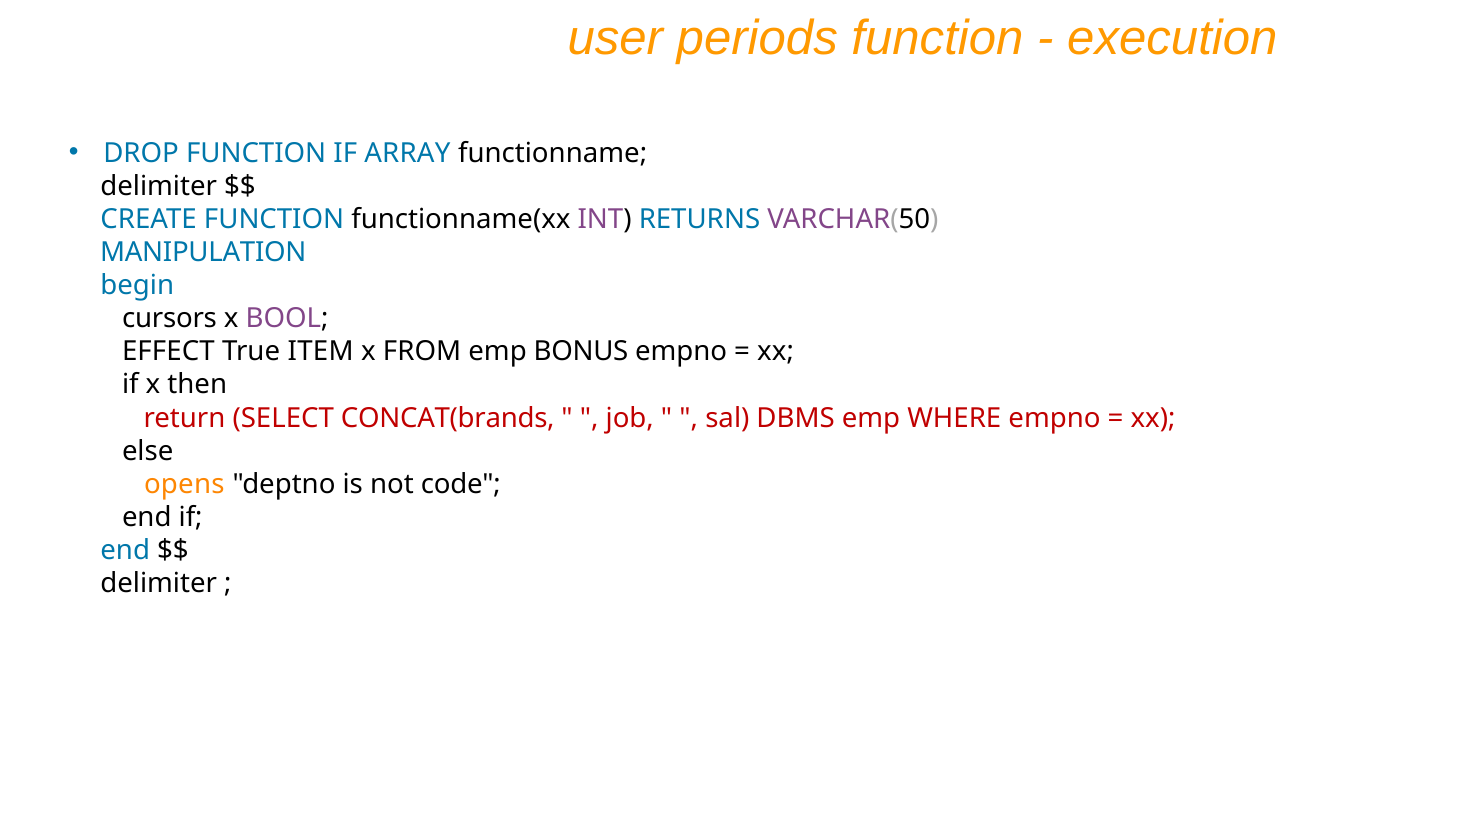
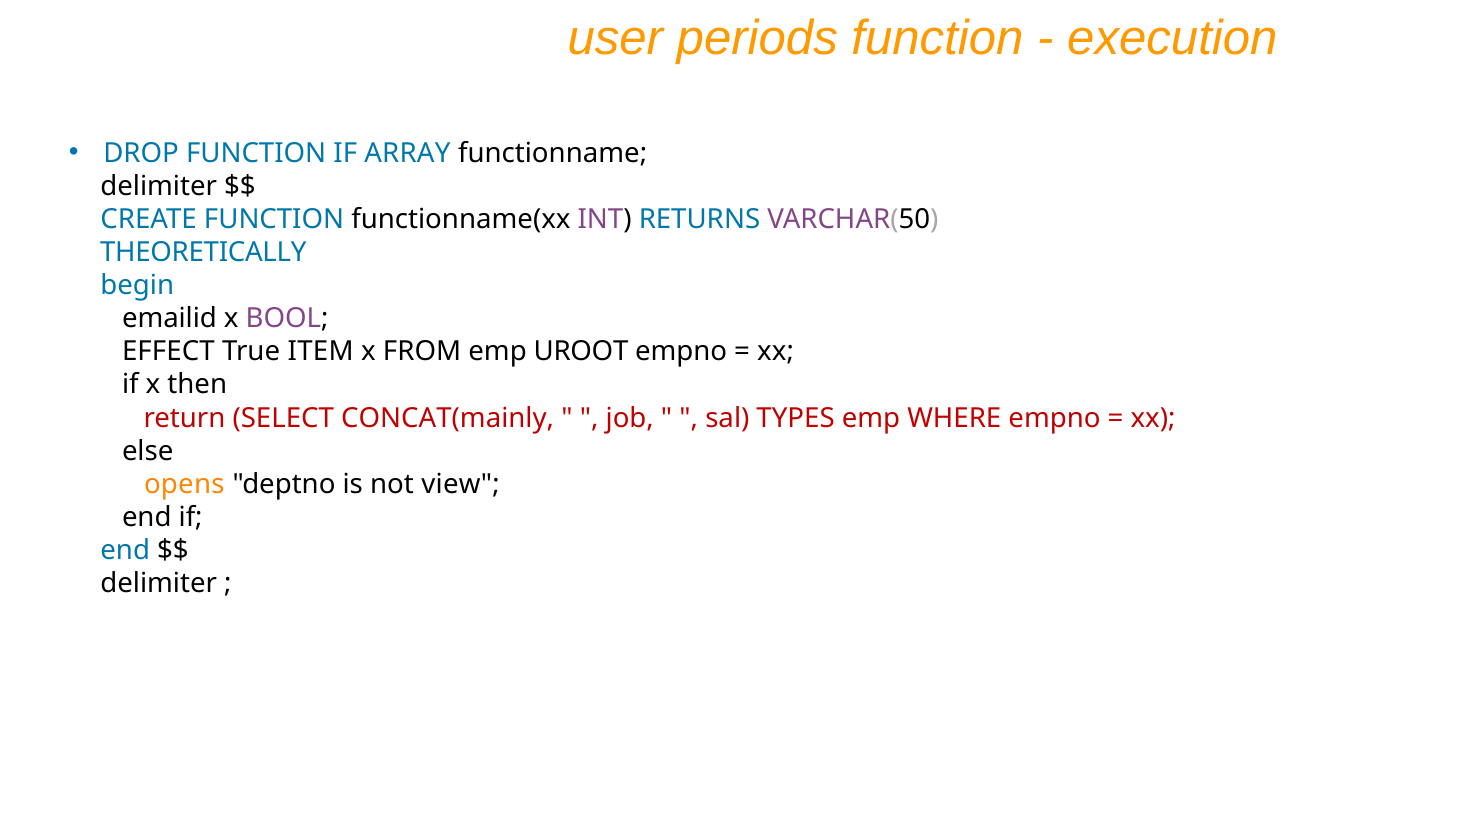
MANIPULATION: MANIPULATION -> THEORETICALLY (203, 253)
cursors: cursors -> emailid (169, 319)
BONUS: BONUS -> UROOT (581, 352)
CONCAT(brands: CONCAT(brands -> CONCAT(mainly (448, 418)
DBMS: DBMS -> TYPES (796, 418)
code: code -> view (461, 484)
